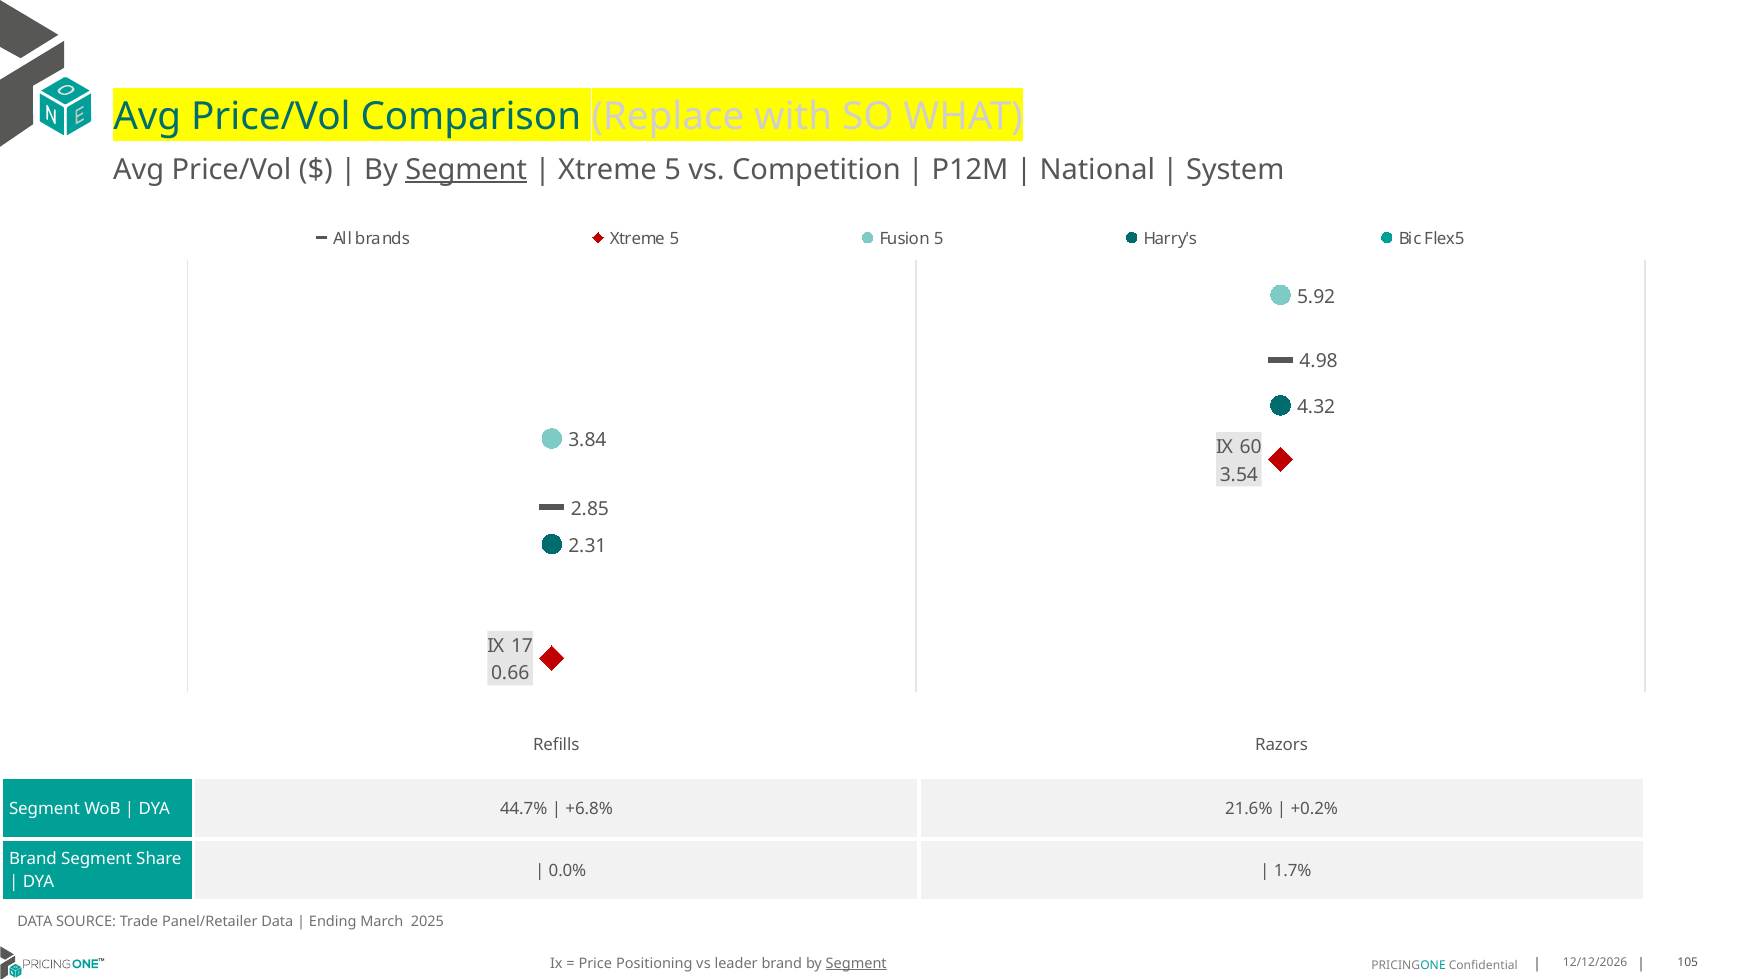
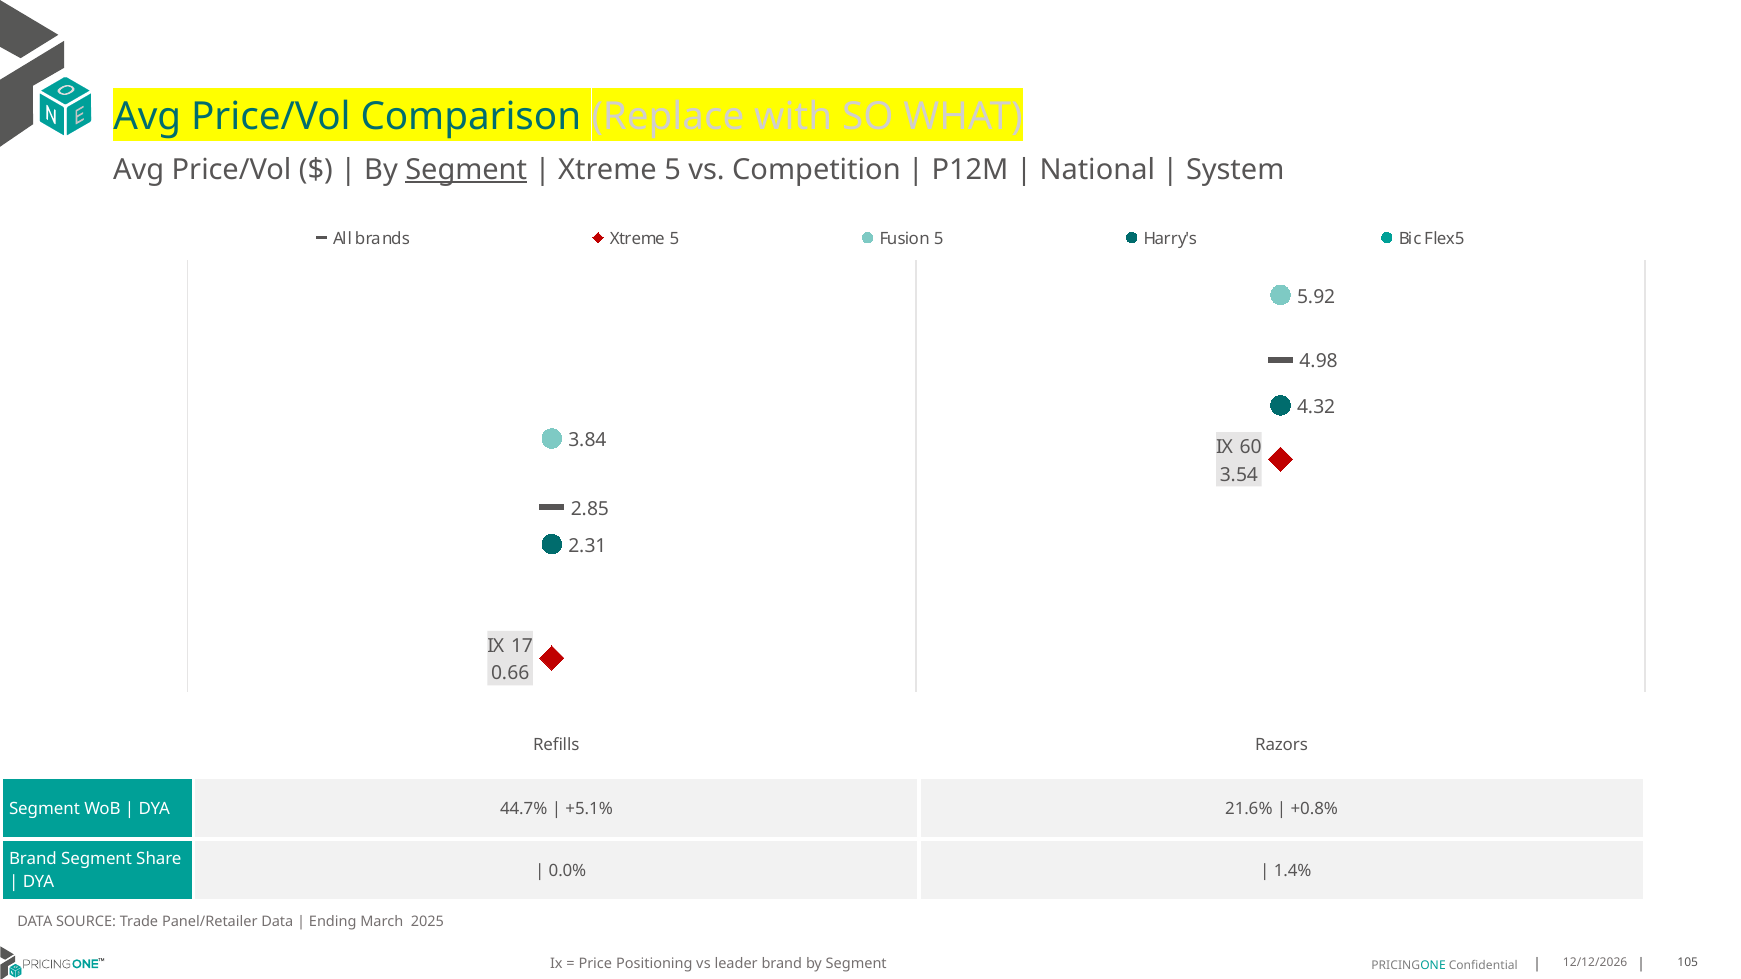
+6.8%: +6.8% -> +5.1% (589, 809)
+0.2%: +0.2% -> +0.8% (1314, 809)
1.7%: 1.7% -> 1.4% (1293, 871)
Segment underline: present -> none (856, 964)
